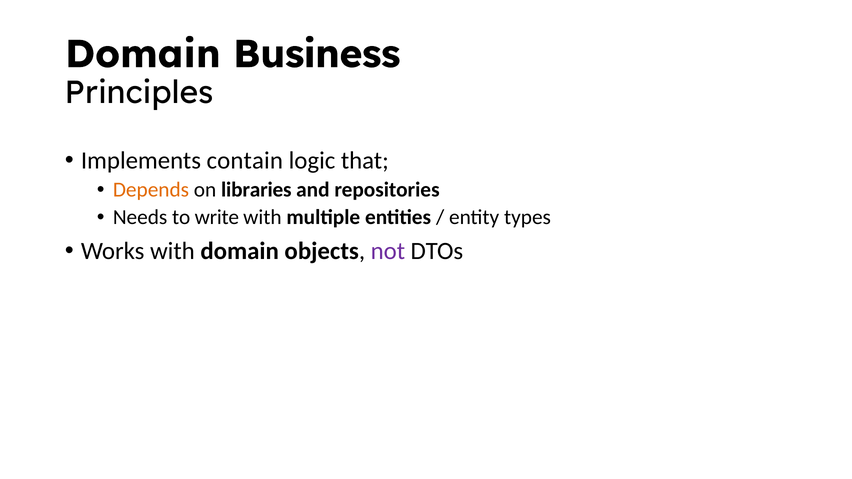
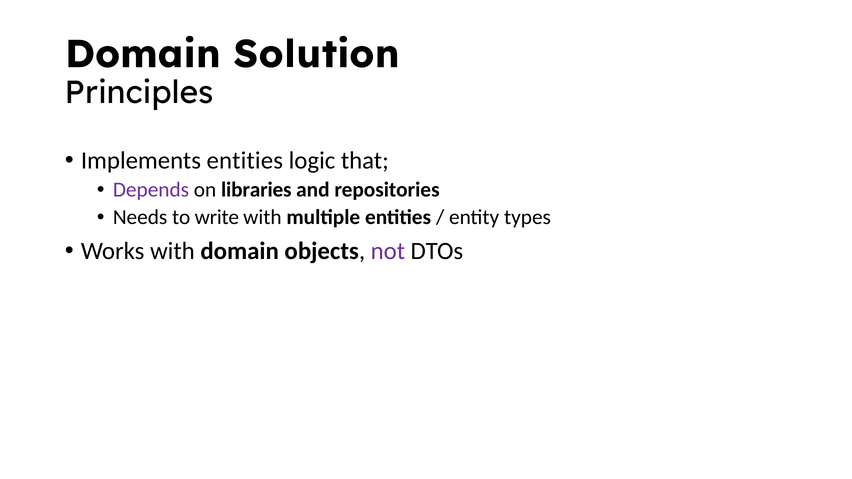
Business: Business -> Solution (316, 54)
Implements contain: contain -> entities (245, 161)
Depends colour: orange -> purple (151, 190)
